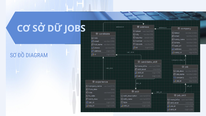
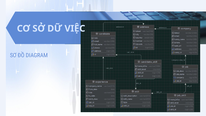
JOBS: JOBS -> VIỆC (75, 29)
